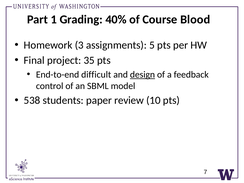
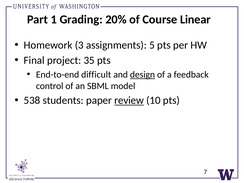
40%: 40% -> 20% (116, 20)
Blood: Blood -> Linear (195, 20)
review underline: none -> present (129, 100)
